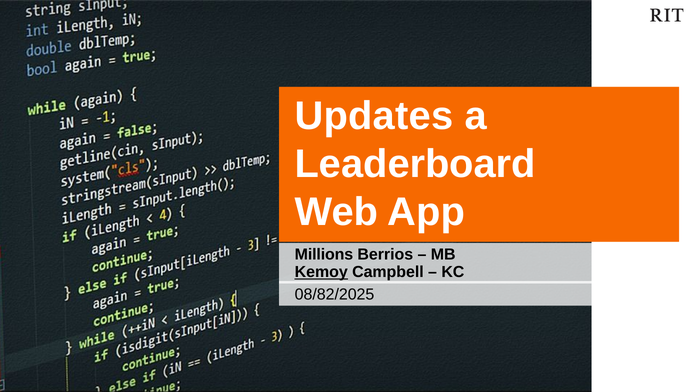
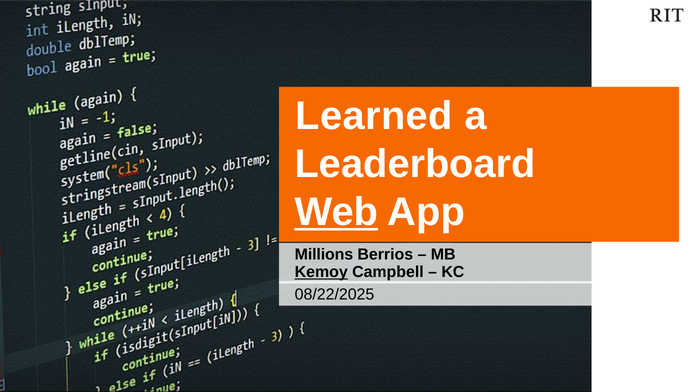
Updates: Updates -> Learned (374, 116)
Web underline: none -> present (336, 212)
08/82/2025: 08/82/2025 -> 08/22/2025 (335, 294)
